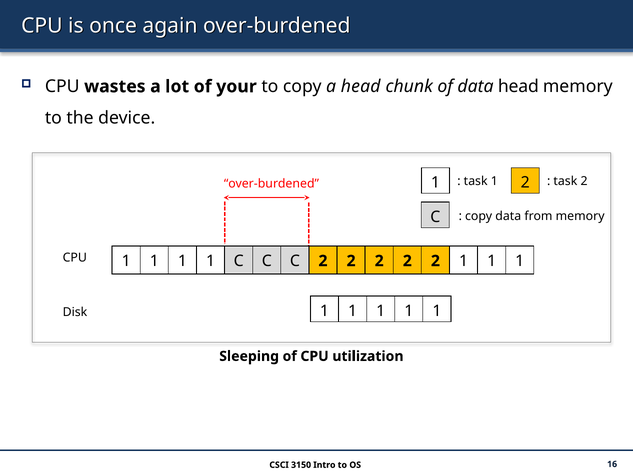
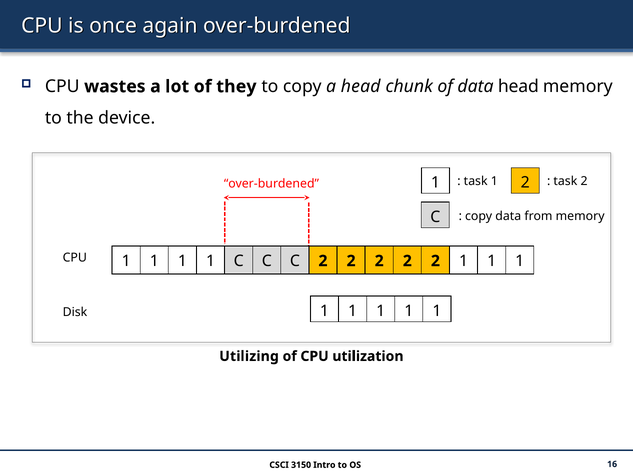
your: your -> they (236, 86)
Sleeping: Sleeping -> Utilizing (249, 356)
